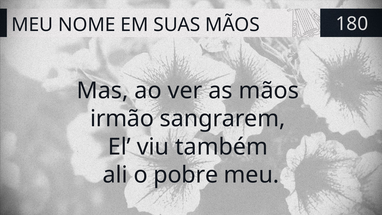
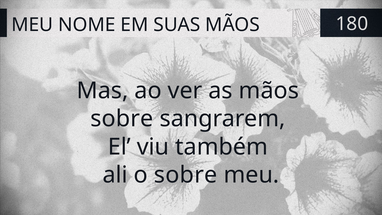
irmão: irmão -> sobre (122, 119)
o pobre: pobre -> sobre (186, 175)
